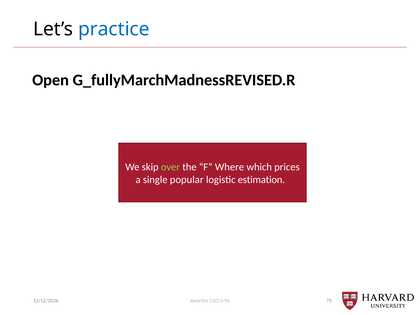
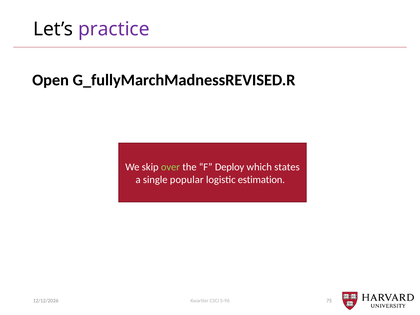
practice colour: blue -> purple (114, 29)
Where: Where -> Deploy (230, 167)
prices: prices -> states (287, 167)
